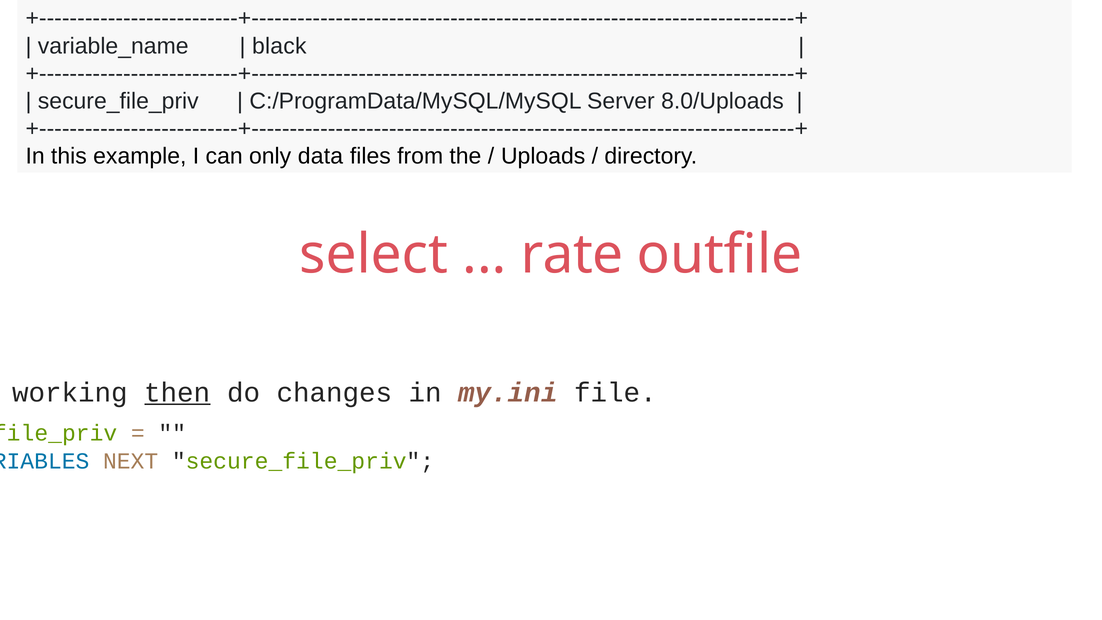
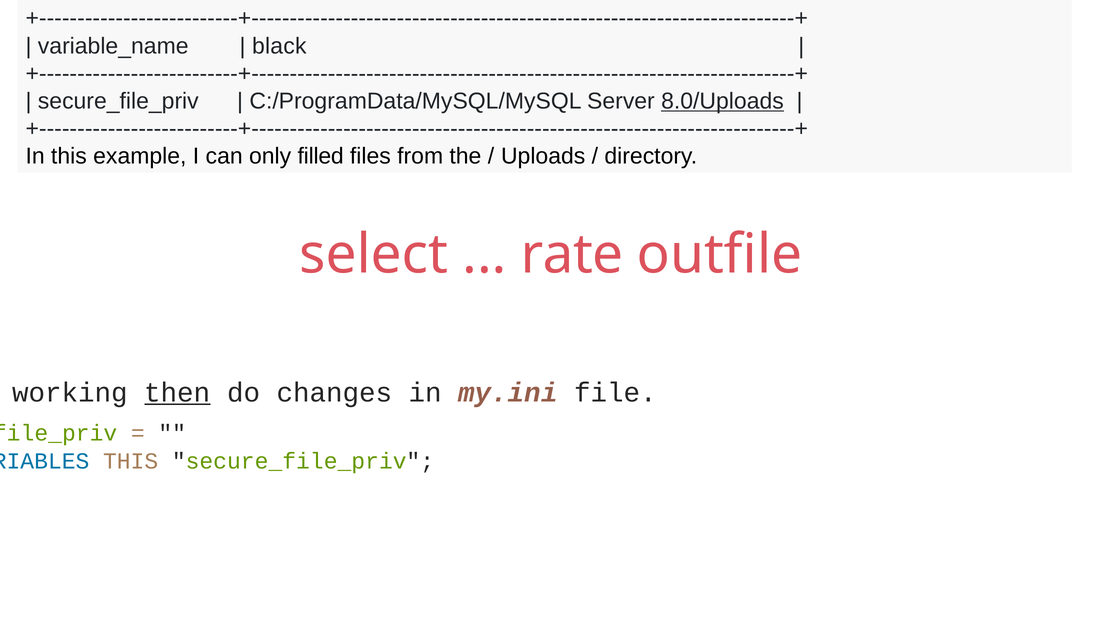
8.0/Uploads underline: none -> present (722, 101)
data: data -> filled (321, 156)
NEXT: NEXT -> THIS (131, 461)
